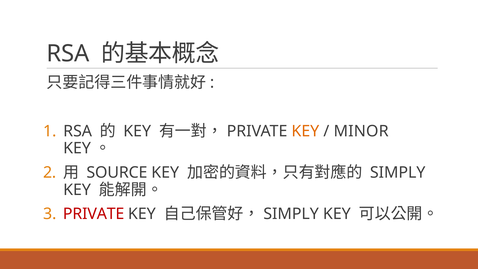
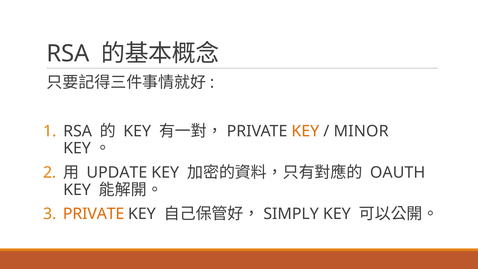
SOURCE: SOURCE -> UPDATE (117, 172)
SIMPLY: SIMPLY -> OAUTH (398, 172)
PRIVATE colour: red -> orange (94, 214)
